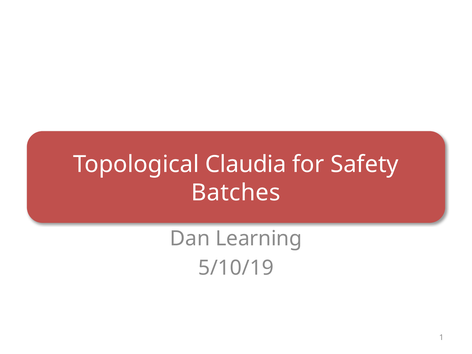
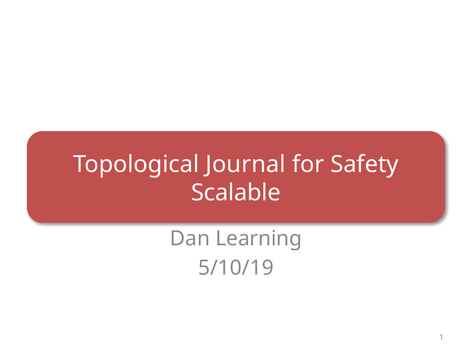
Claudia: Claudia -> Journal (246, 164)
Batches: Batches -> Scalable (236, 193)
